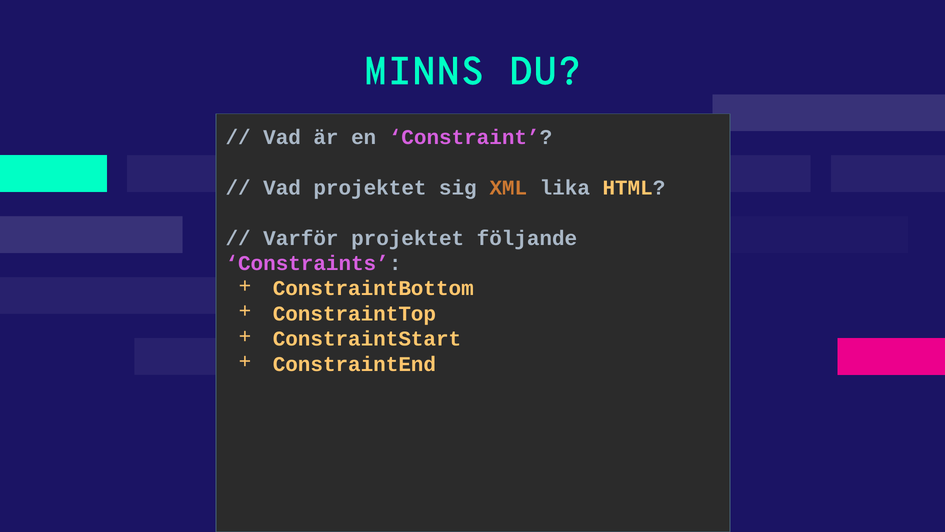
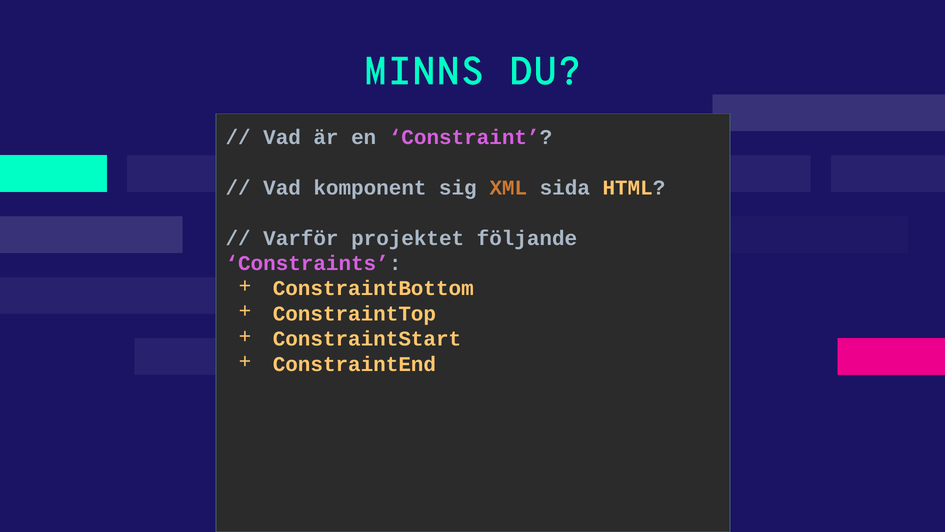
Vad projektet: projektet -> komponent (370, 188)
lika: lika -> sida (565, 188)
